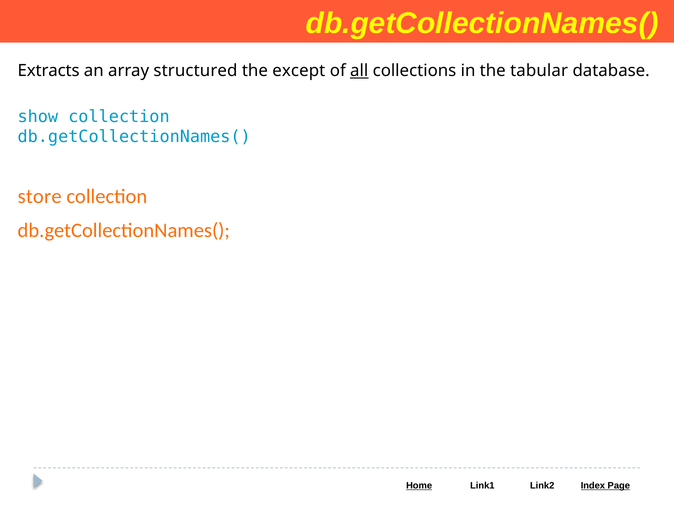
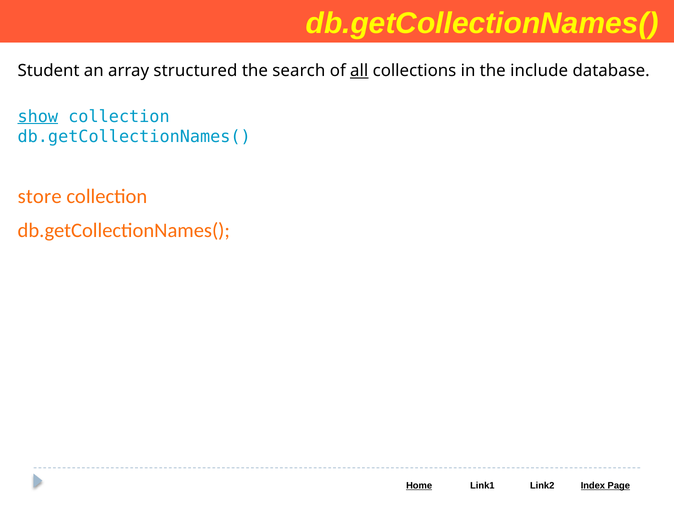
Extracts: Extracts -> Student (49, 71)
except: except -> search (299, 71)
tabular: tabular -> include (539, 71)
show underline: none -> present (38, 117)
